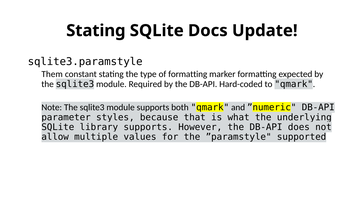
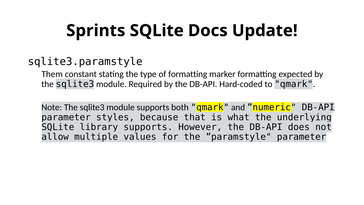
Stating: Stating -> Sprints (96, 31)
”paramstyle supported: supported -> parameter (302, 137)
